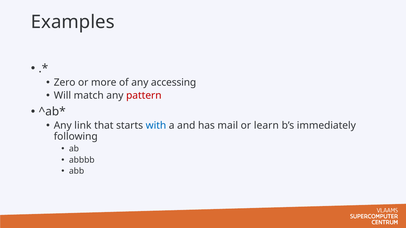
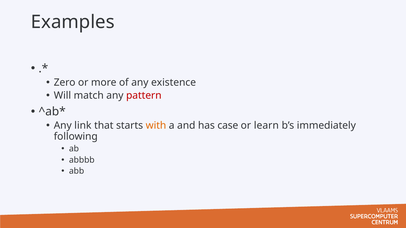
accessing: accessing -> existence (174, 83)
with colour: blue -> orange (156, 126)
mail: mail -> case (228, 126)
